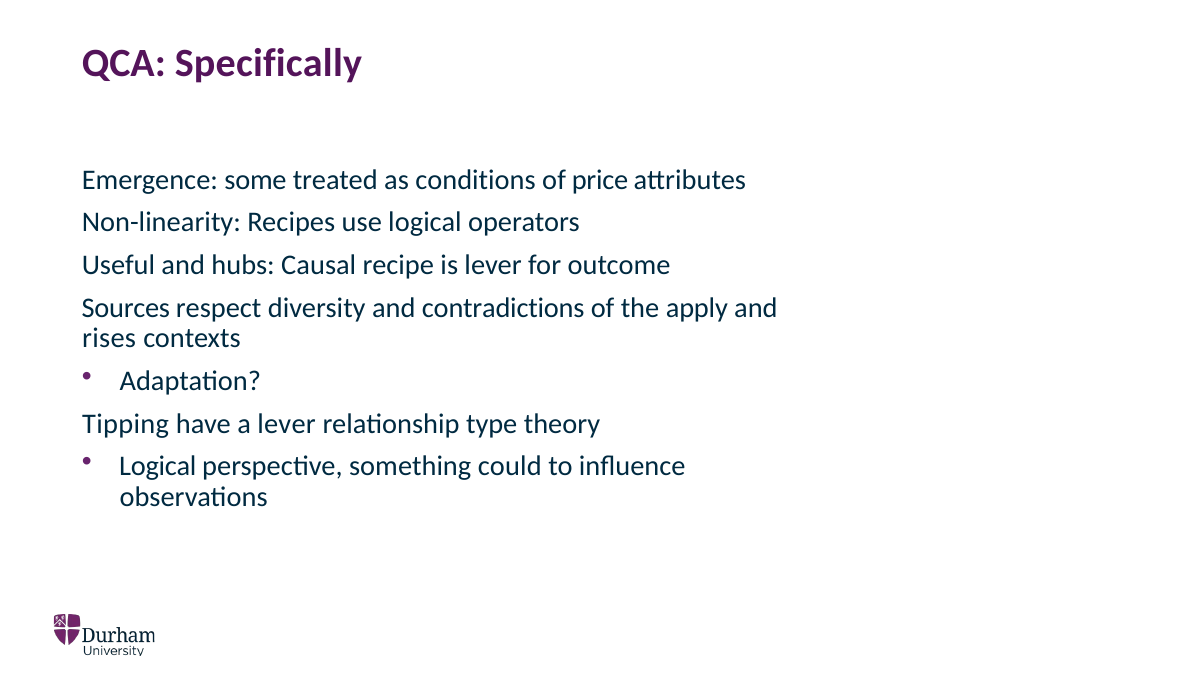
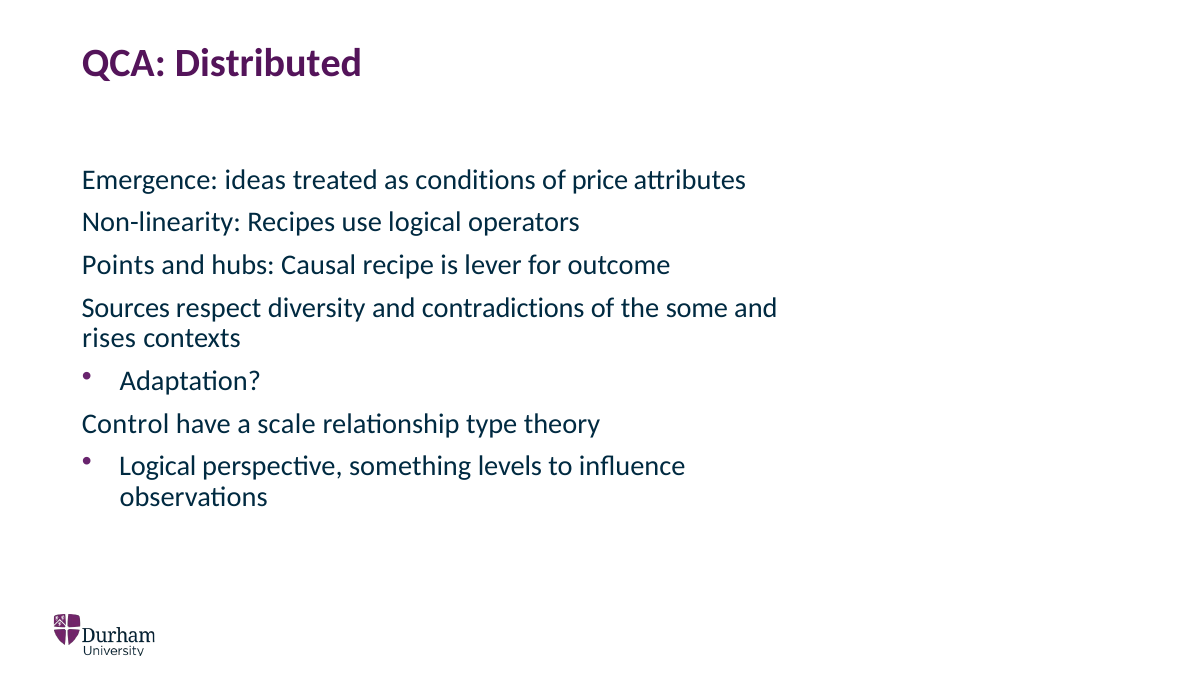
Specifically: Specifically -> Distributed (269, 63)
some: some -> ideas (255, 180)
Useful: Useful -> Points (118, 266)
apply: apply -> some (697, 308)
Tipping: Tipping -> Control (126, 424)
a lever: lever -> scale (287, 424)
could: could -> levels (510, 467)
